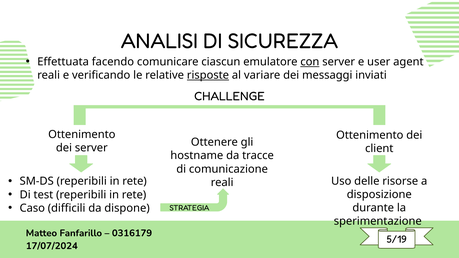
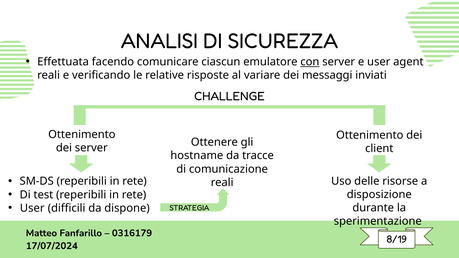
risposte underline: present -> none (208, 75)
Caso: Caso -> User (32, 208)
5/19: 5/19 -> 8/19 (397, 239)
